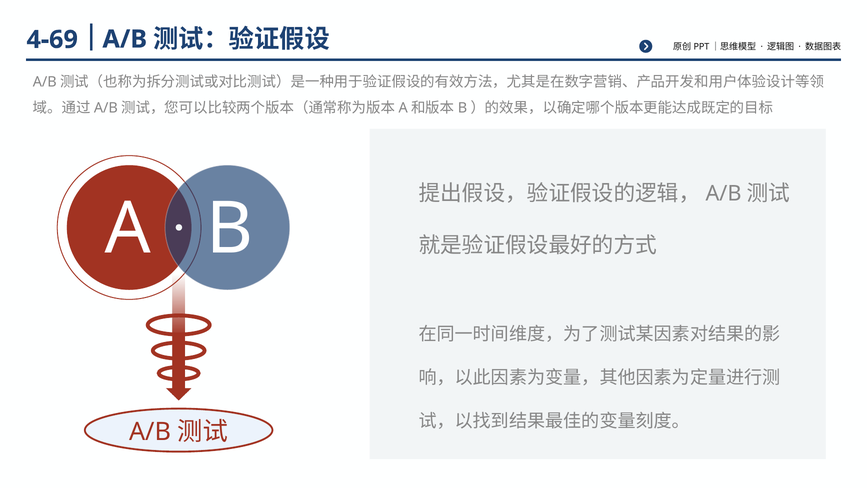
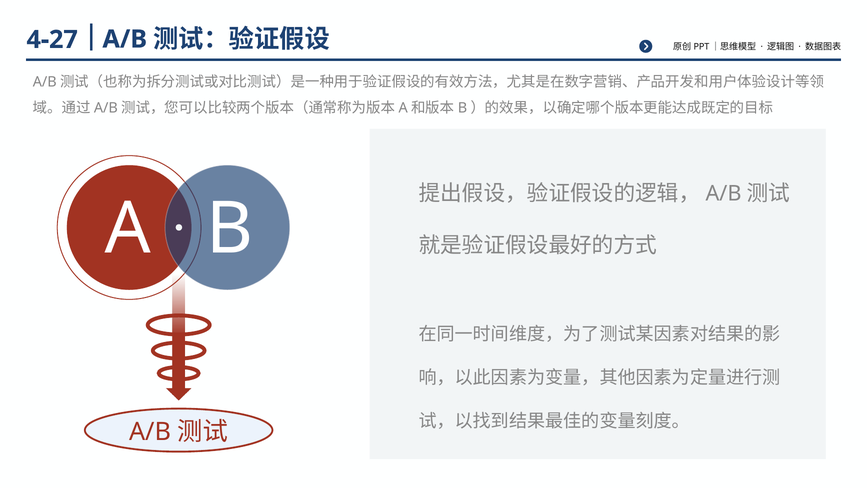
4-69: 4-69 -> 4-27 (52, 40)
